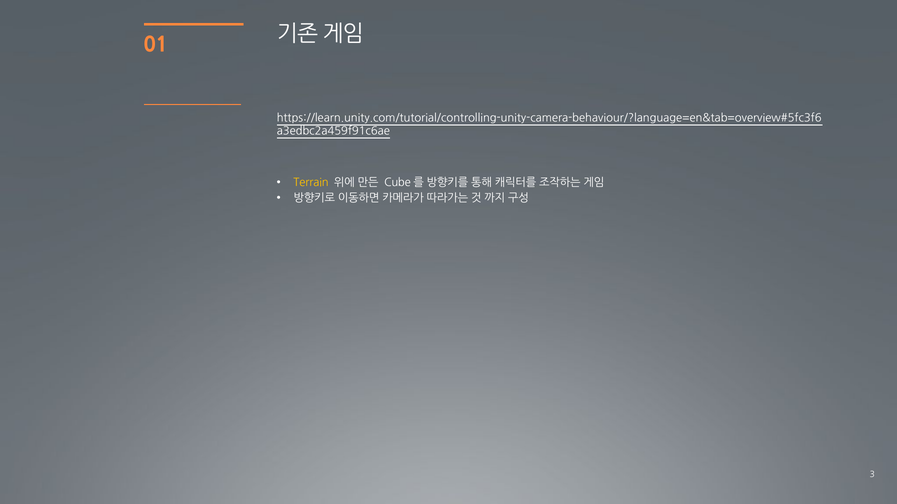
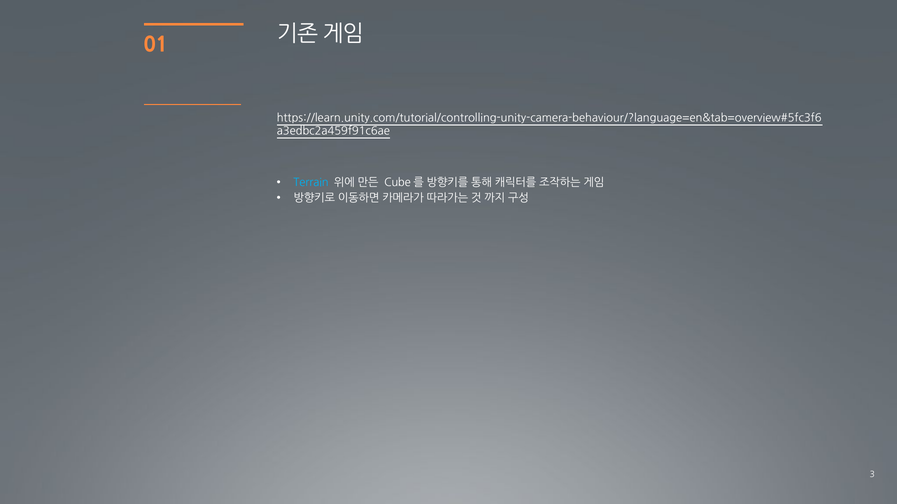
Terrain colour: yellow -> light blue (311, 183)
